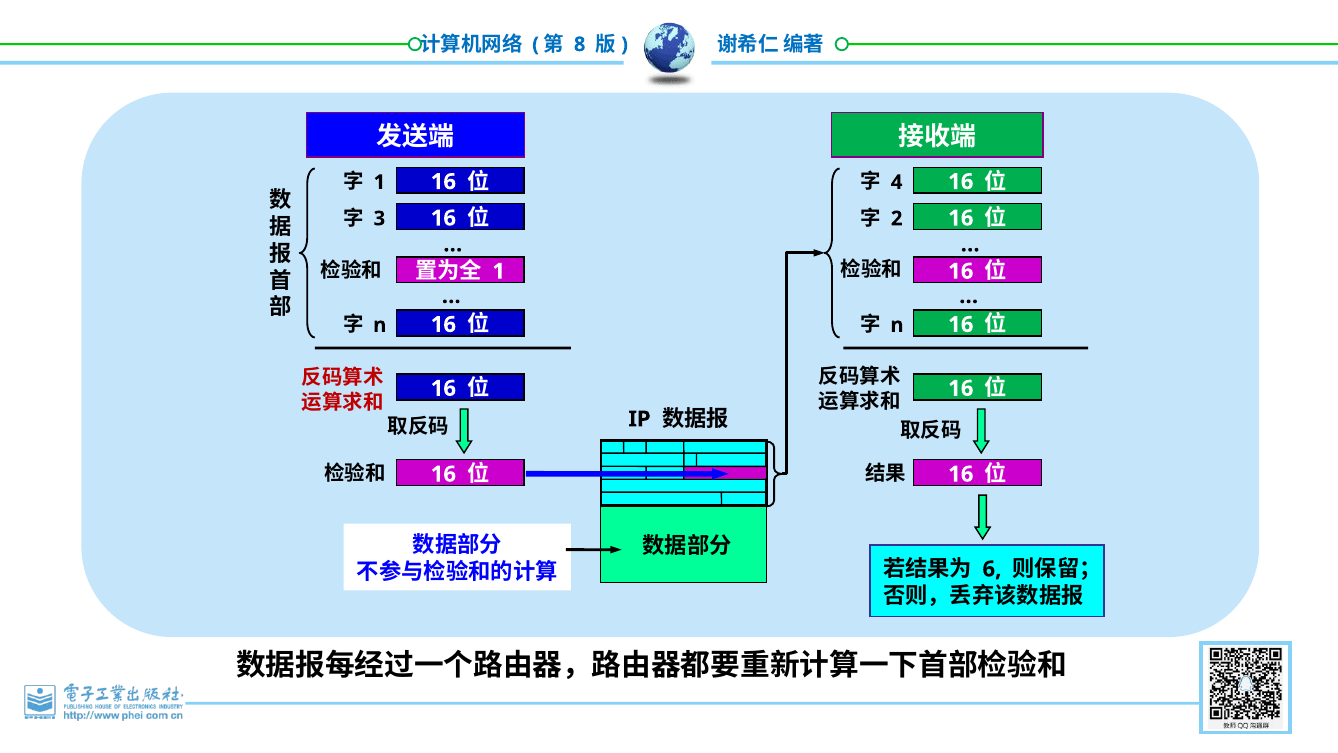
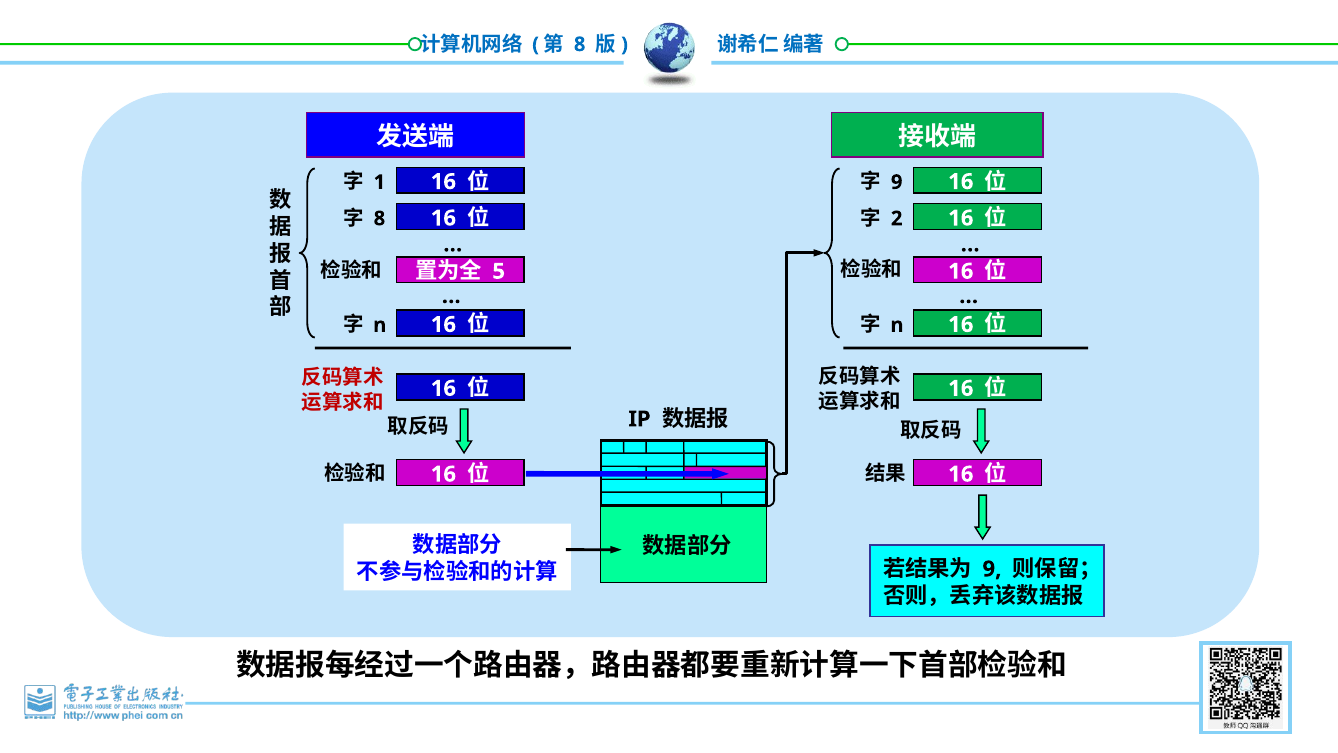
4: 4 -> 9 (897, 182)
3: 3 -> 8 (379, 218)
1: 1 -> 5 (499, 271)
6: 6 -> 9 (992, 569)
